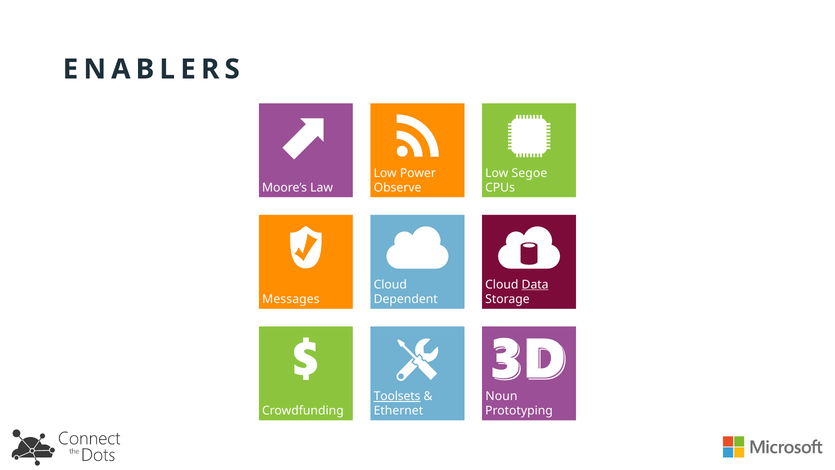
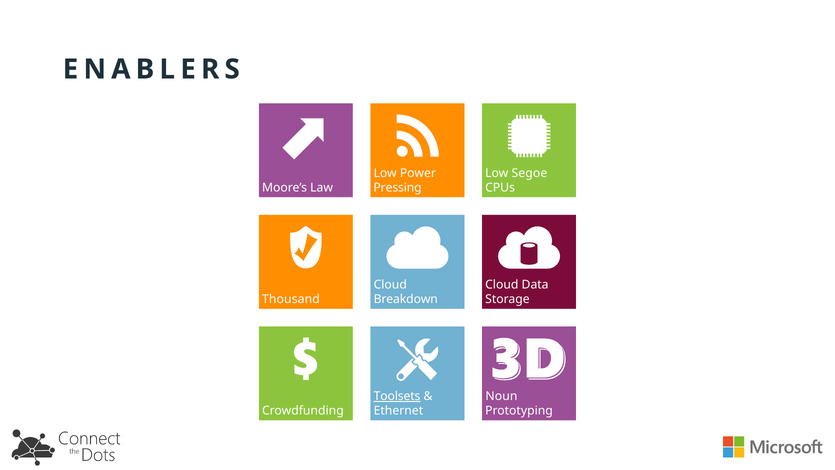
Observe: Observe -> Pressing (398, 188)
Data underline: present -> none (535, 284)
Messages: Messages -> Thousand (291, 299)
Dependent: Dependent -> Breakdown (406, 299)
